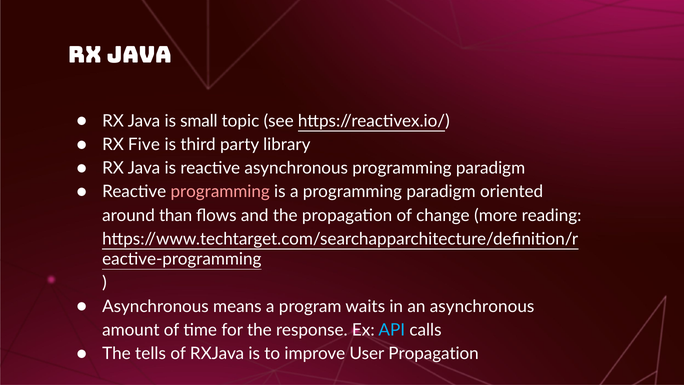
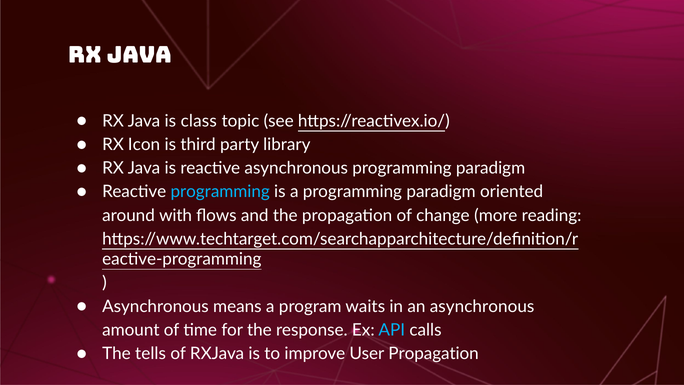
small: small -> class (199, 121)
Five: Five -> Icon (144, 145)
programming colour: pink -> light blue (220, 192)
than: than -> with (176, 215)
